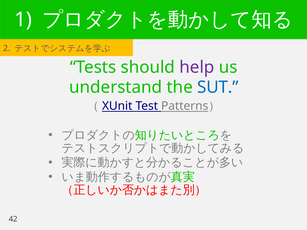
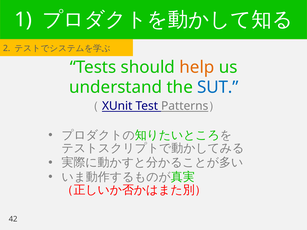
help colour: purple -> orange (197, 67)
